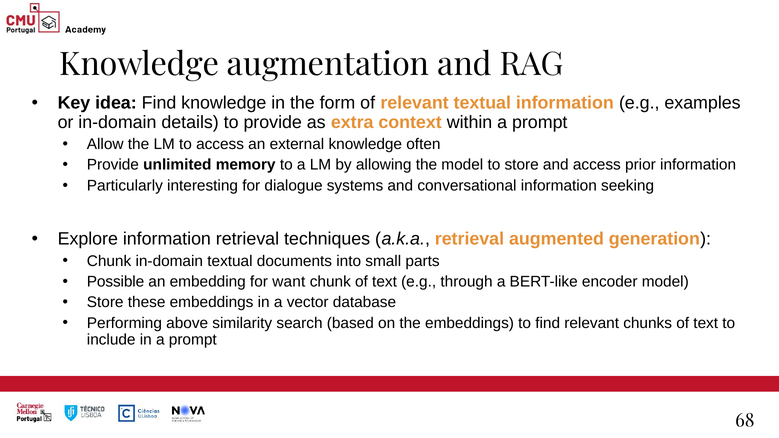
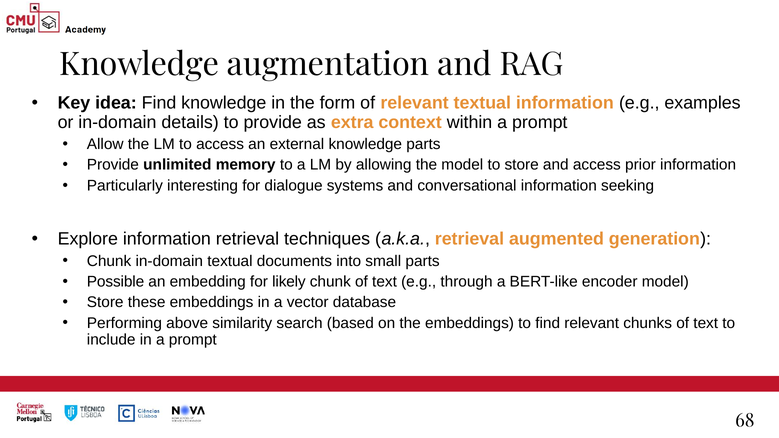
knowledge often: often -> parts (423, 144)
want: want -> likely (289, 282)
